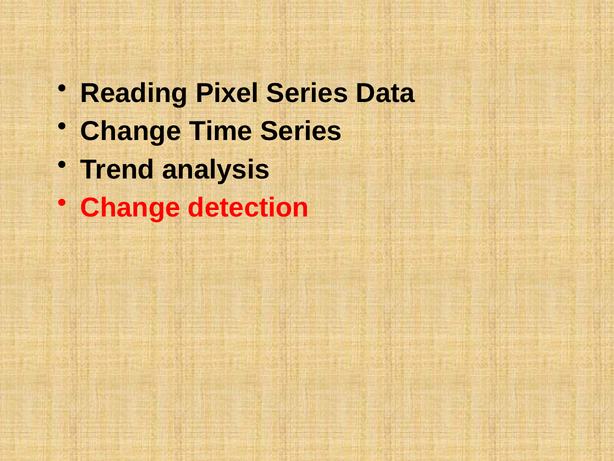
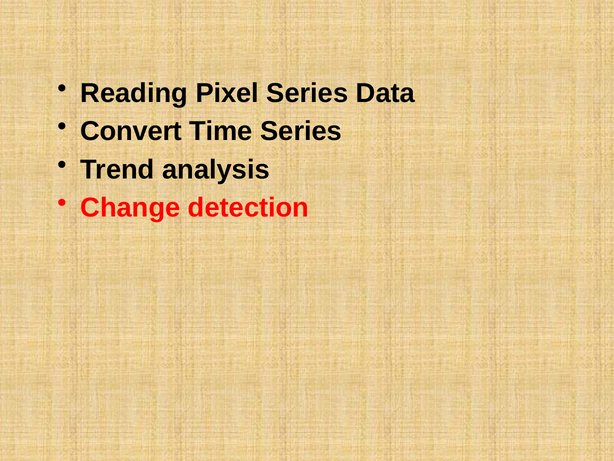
Change: Change -> Convert (131, 131)
